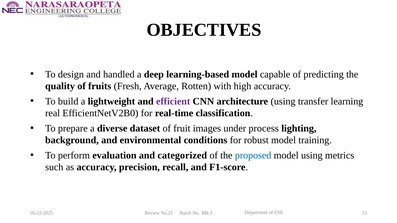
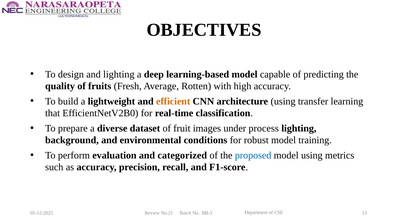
and handled: handled -> lighting (119, 74)
efficient colour: purple -> orange (173, 101)
real: real -> that (53, 113)
